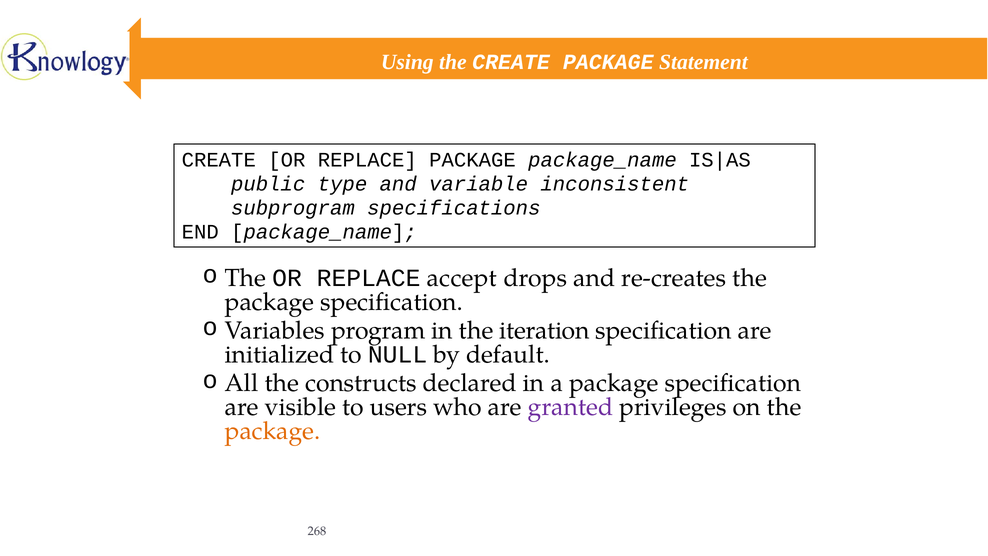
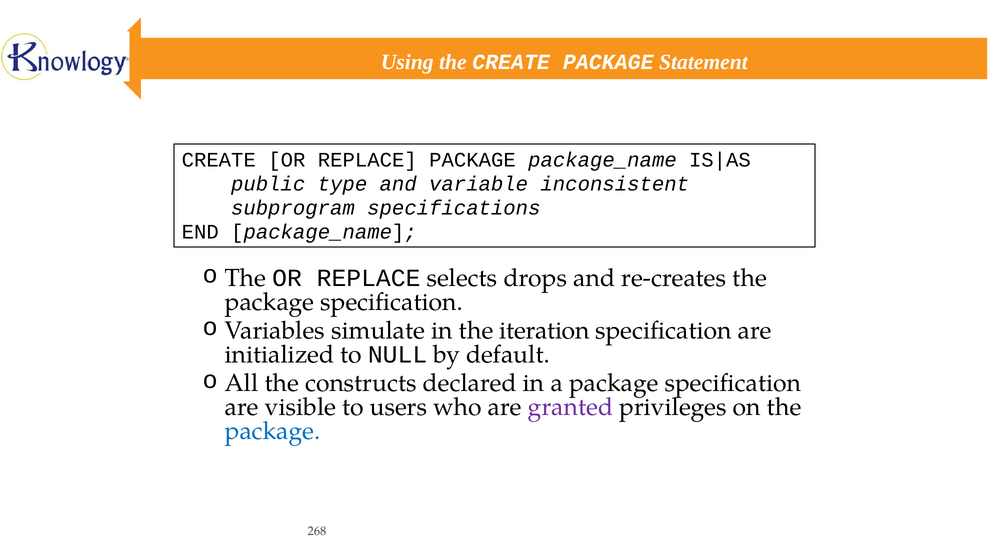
accept: accept -> selects (462, 278)
program: program -> simulate (378, 330)
package colour: orange -> blue (273, 431)
